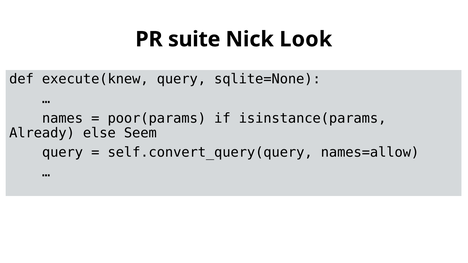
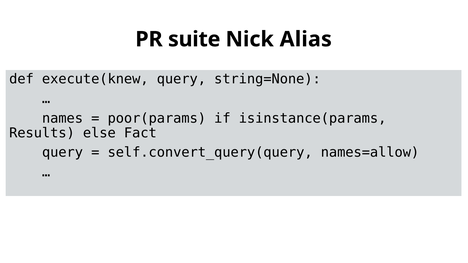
Look: Look -> Alias (306, 39)
sqlite=None: sqlite=None -> string=None (267, 79)
Already: Already -> Results (42, 133)
Seem: Seem -> Fact (140, 133)
